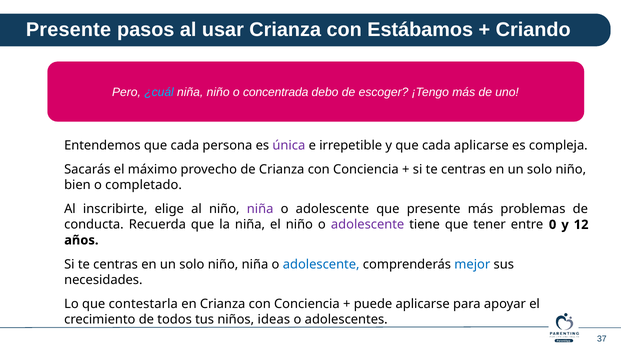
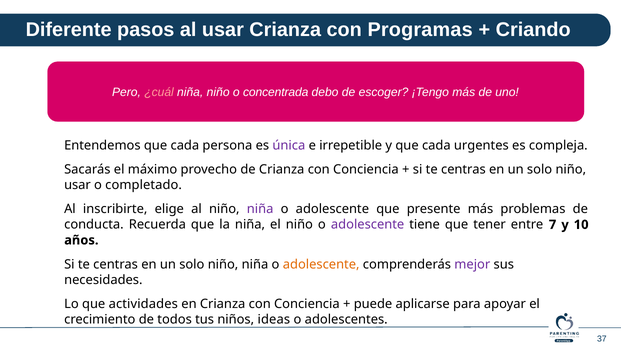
Presente: Presente -> Diferente (69, 30)
Estábamos: Estábamos -> Programas (420, 30)
¿cuál colour: light blue -> pink (159, 93)
cada aplicarse: aplicarse -> urgentes (481, 146)
bien: bien -> usar (77, 185)
0: 0 -> 7 (553, 225)
12: 12 -> 10 (581, 225)
adolescente colour: blue -> orange (321, 265)
mejor colour: blue -> purple (472, 265)
contestarla: contestarla -> actividades (143, 304)
